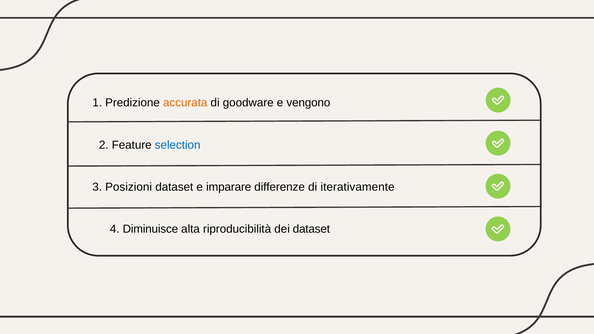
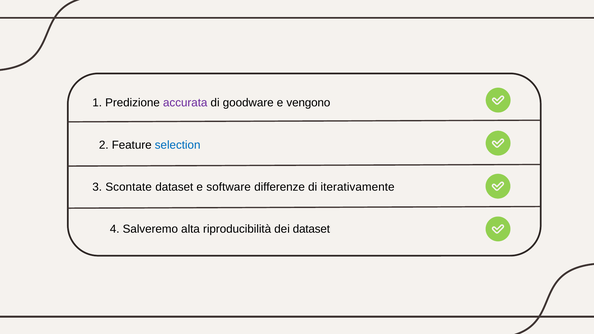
accurata colour: orange -> purple (185, 103)
Posizioni: Posizioni -> Scontate (129, 187)
imparare: imparare -> software (229, 187)
Diminuisce: Diminuisce -> Salveremo (150, 229)
